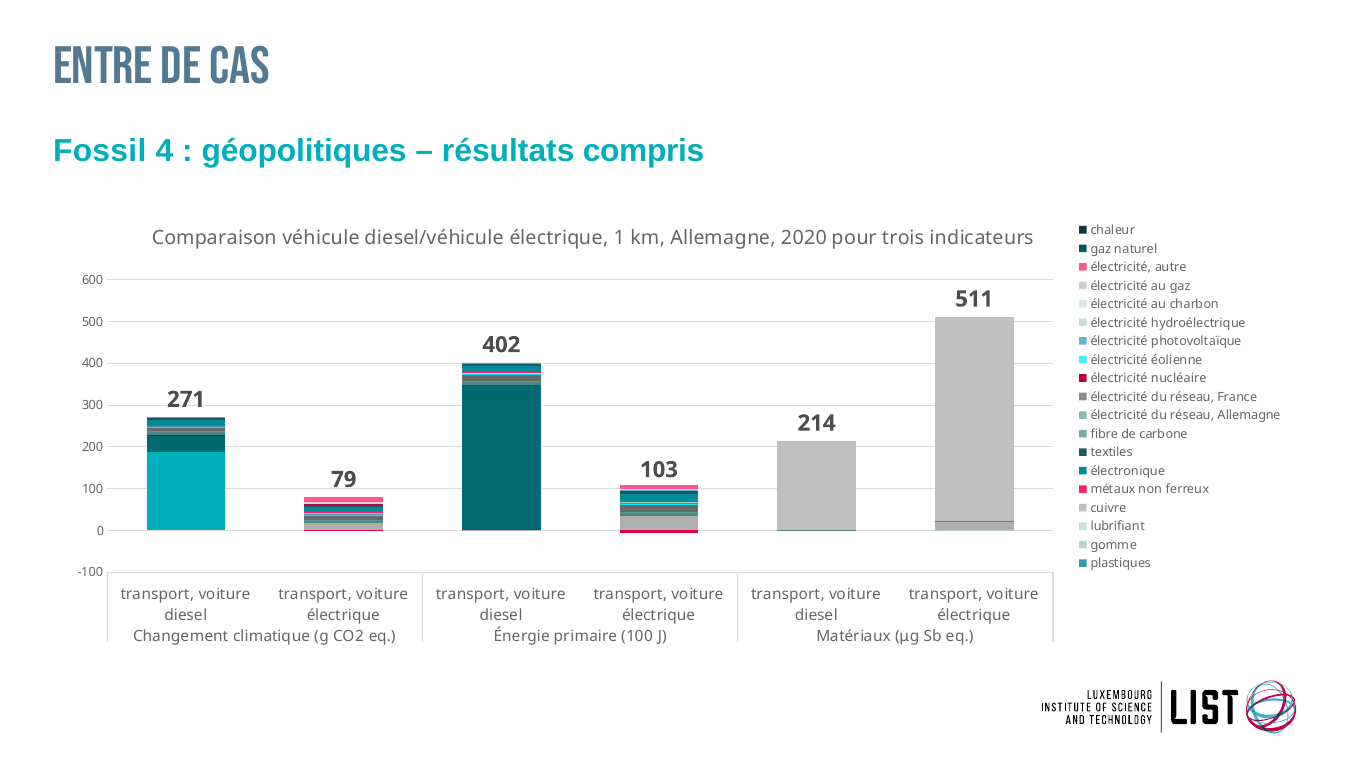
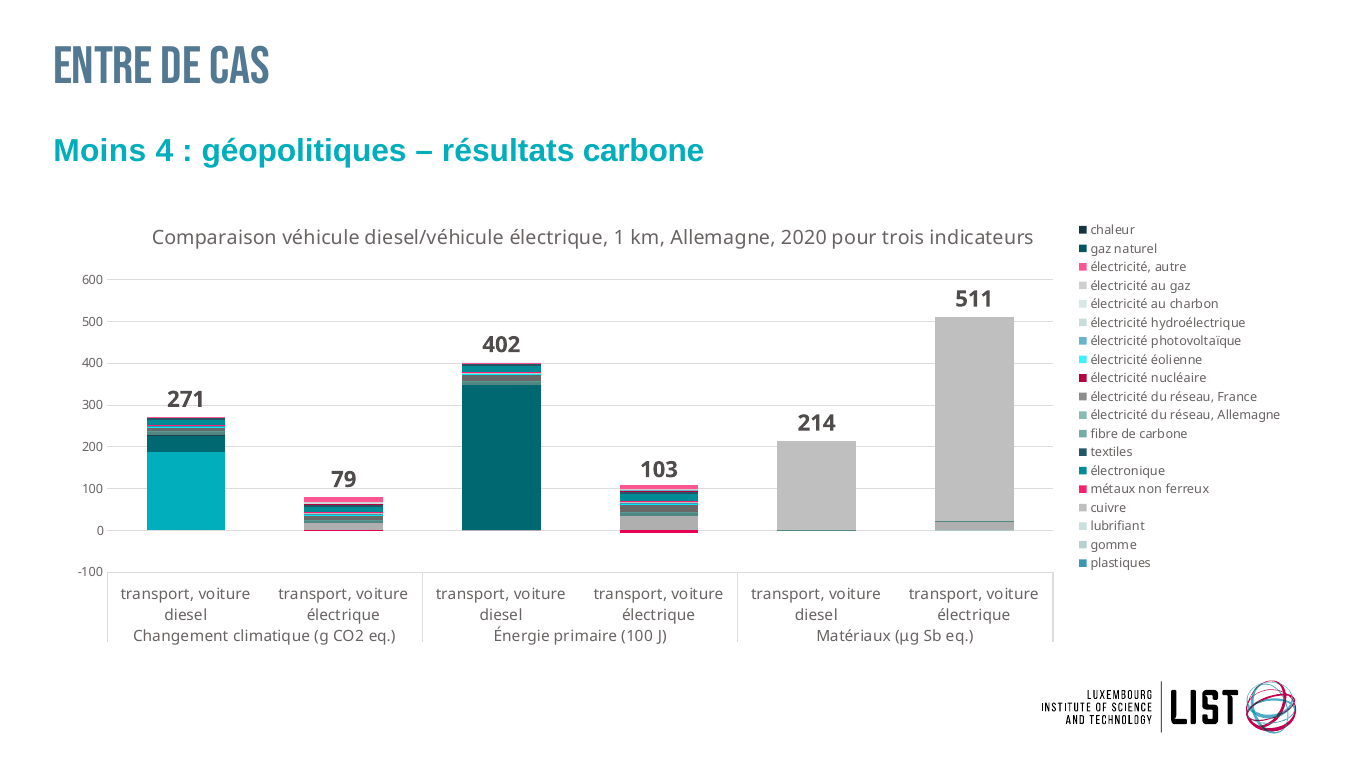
Fossil: Fossil -> Moins (100, 151)
résultats compris: compris -> carbone (644, 151)
